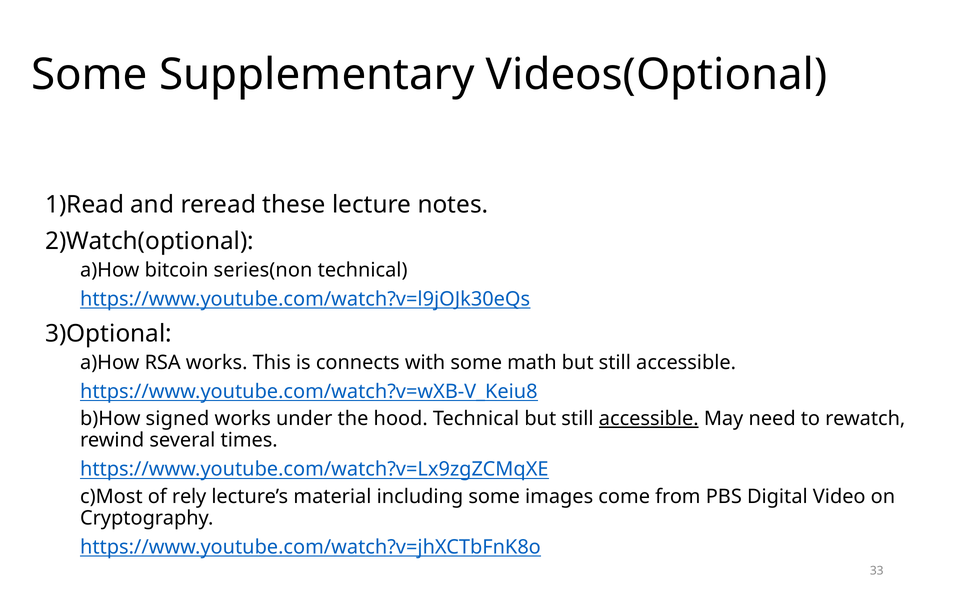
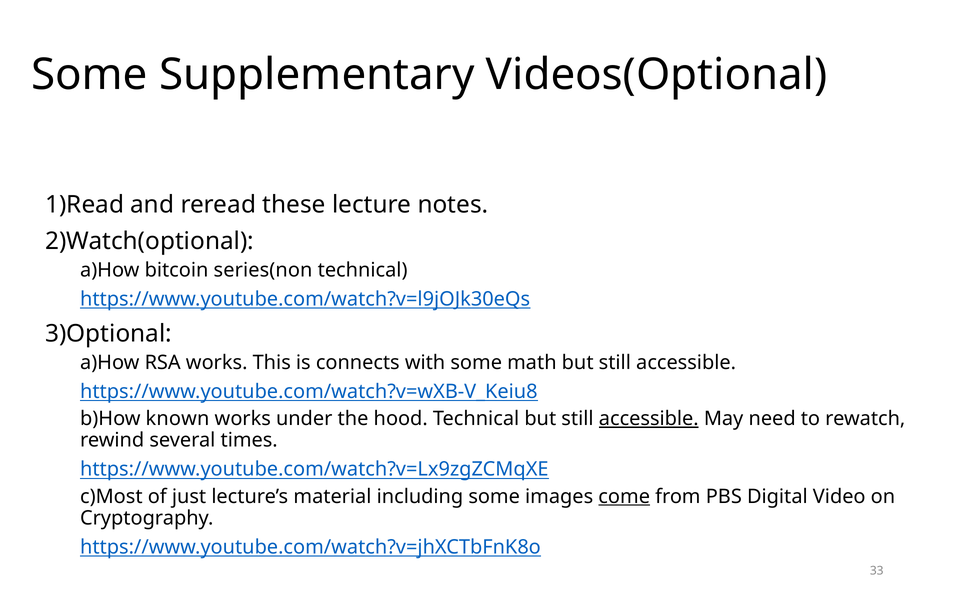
signed: signed -> known (177, 419)
rely: rely -> just (189, 497)
come underline: none -> present (624, 497)
